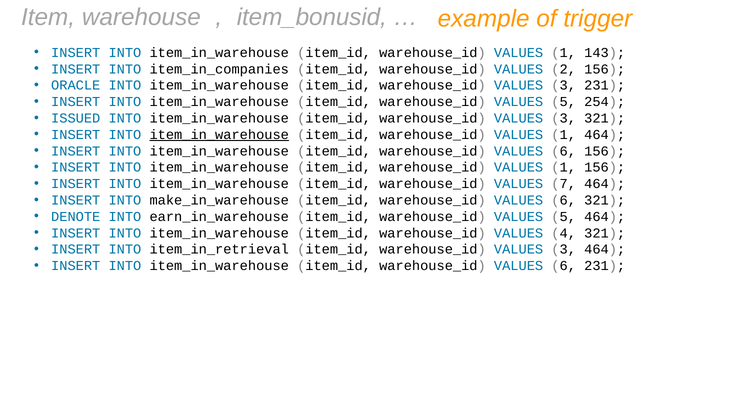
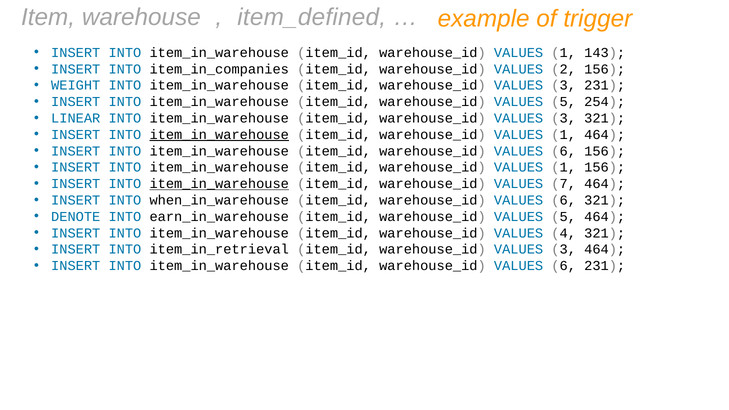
item_bonusid: item_bonusid -> item_defined (312, 17)
ORACLE: ORACLE -> WEIGHT (76, 85)
ISSUED: ISSUED -> LINEAR (76, 118)
item_in_warehouse underline: none -> present (219, 184)
make_in_warehouse: make_in_warehouse -> when_in_warehouse (219, 200)
